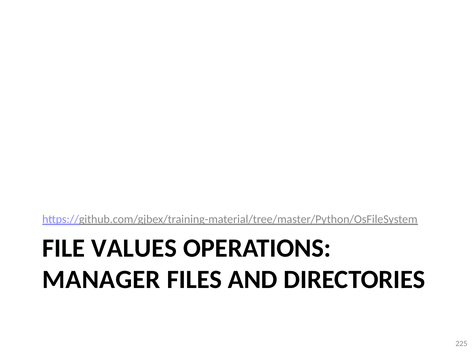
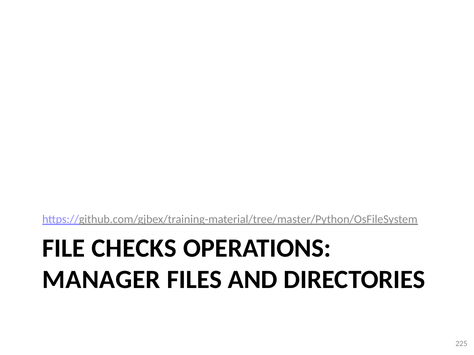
VALUES: VALUES -> CHECKS (134, 248)
